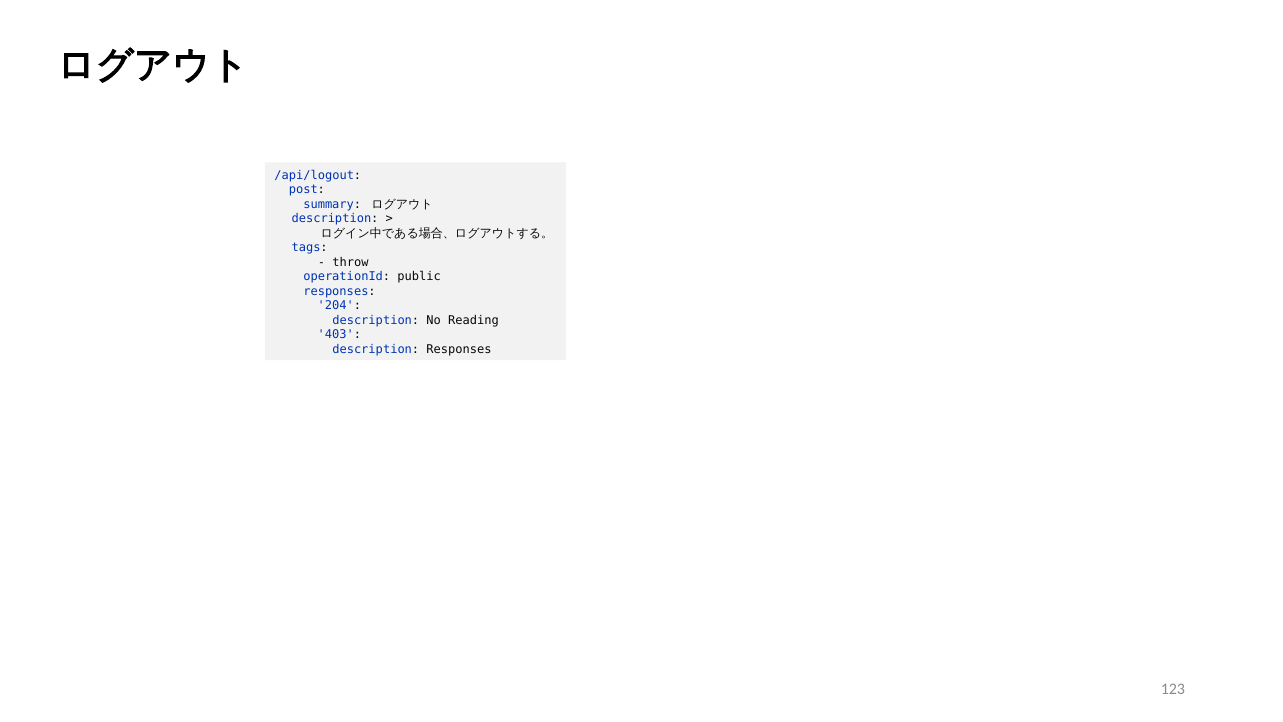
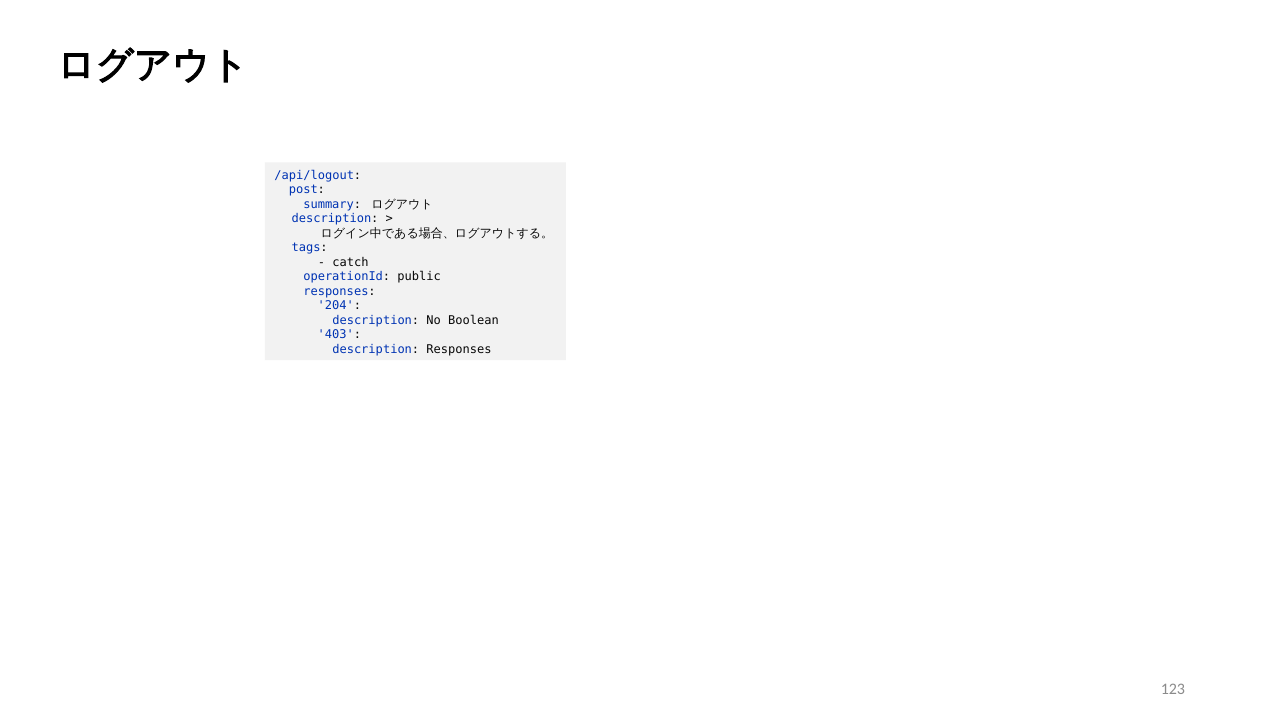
throw: throw -> catch (350, 262)
Reading: Reading -> Boolean (473, 320)
